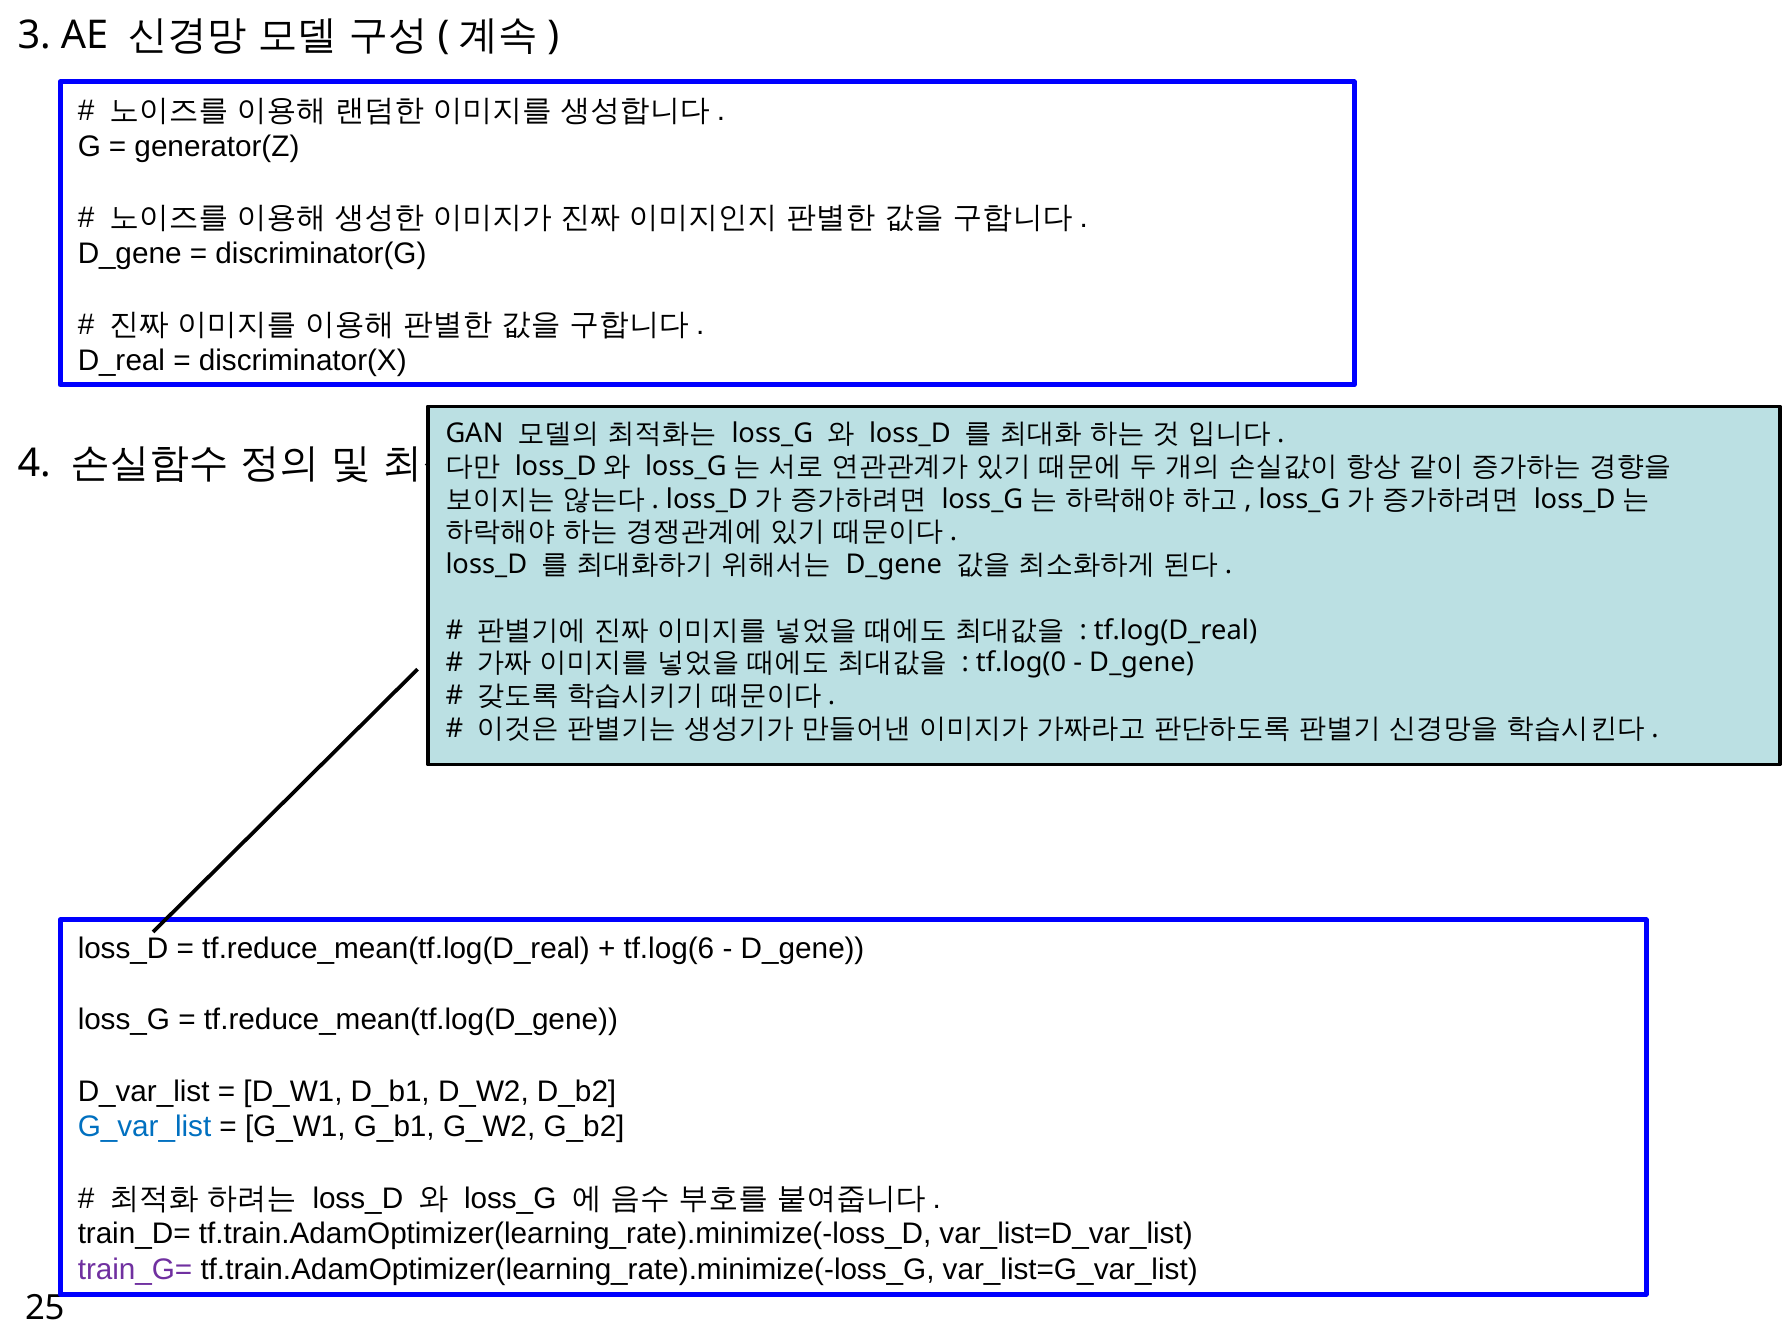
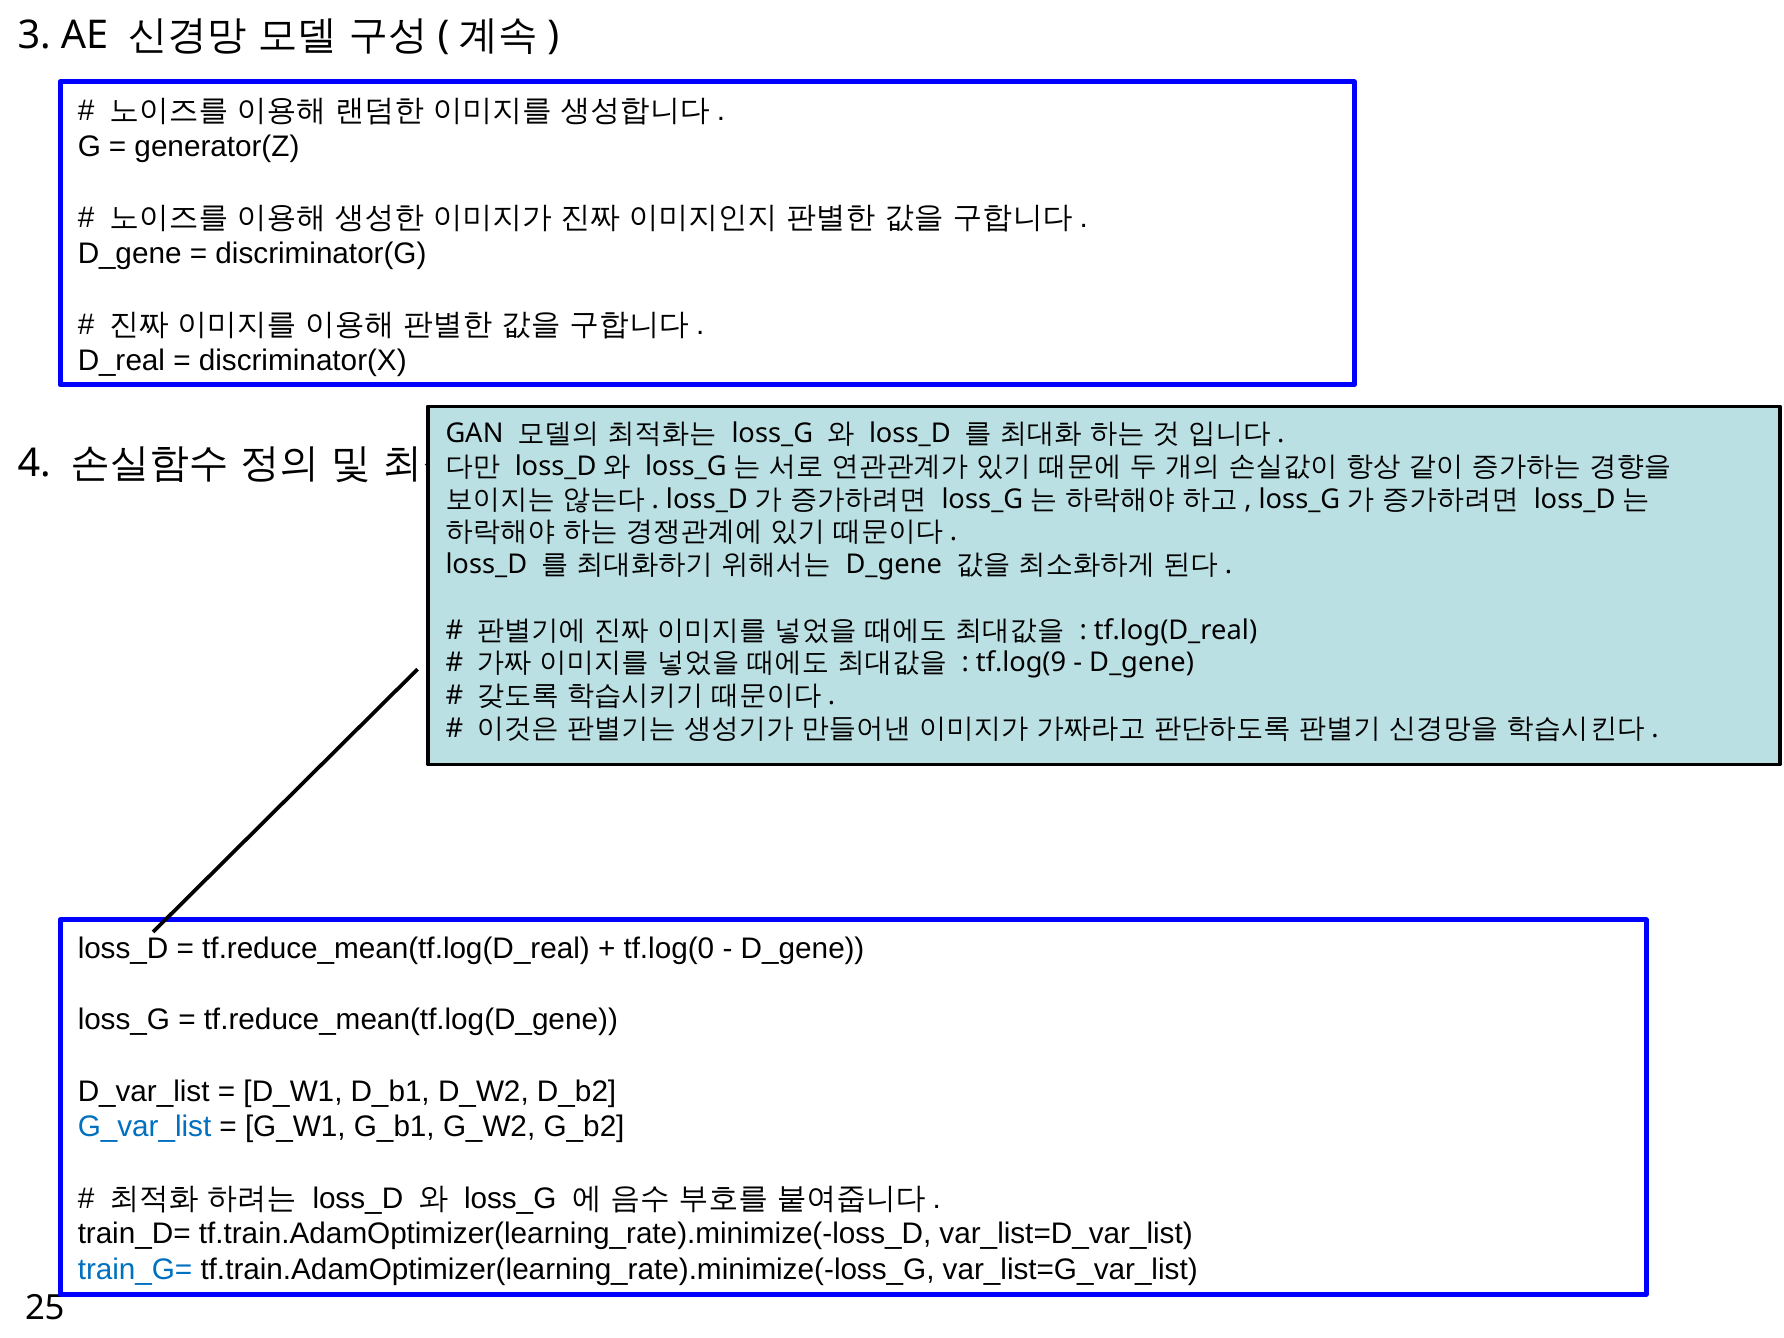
tf.log(0: tf.log(0 -> tf.log(9 (1021, 663)
tf.log(6: tf.log(6 -> tf.log(0 (669, 949)
train_G= colour: purple -> blue (135, 1270)
